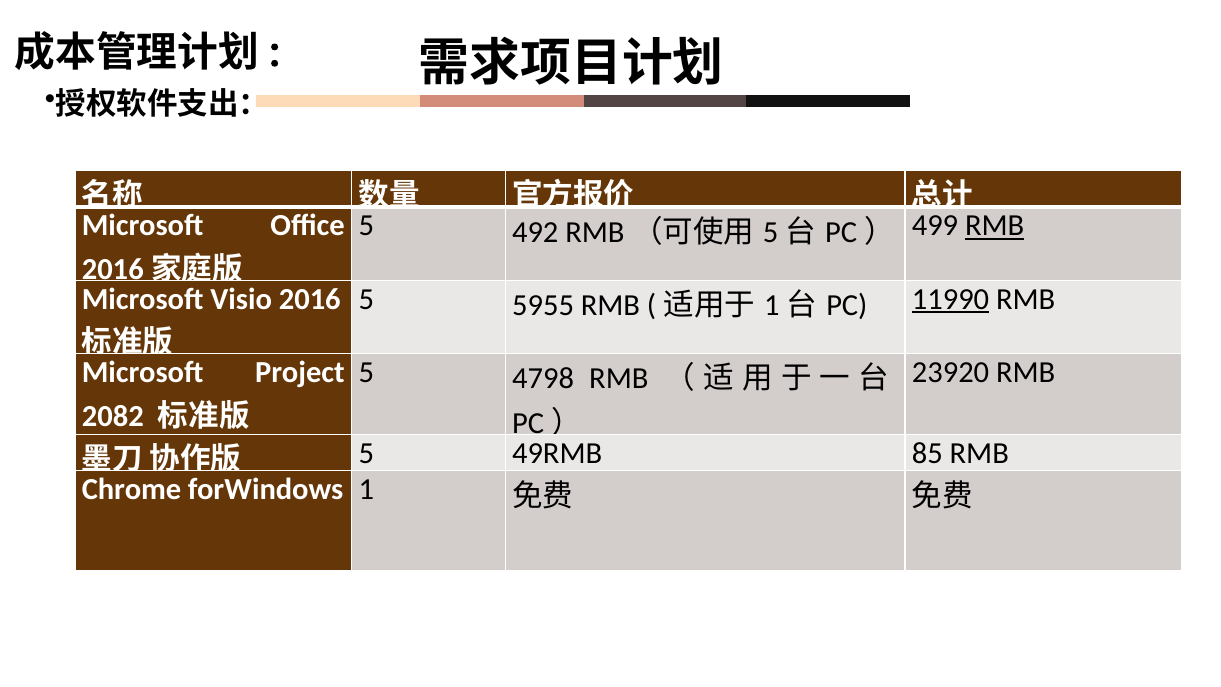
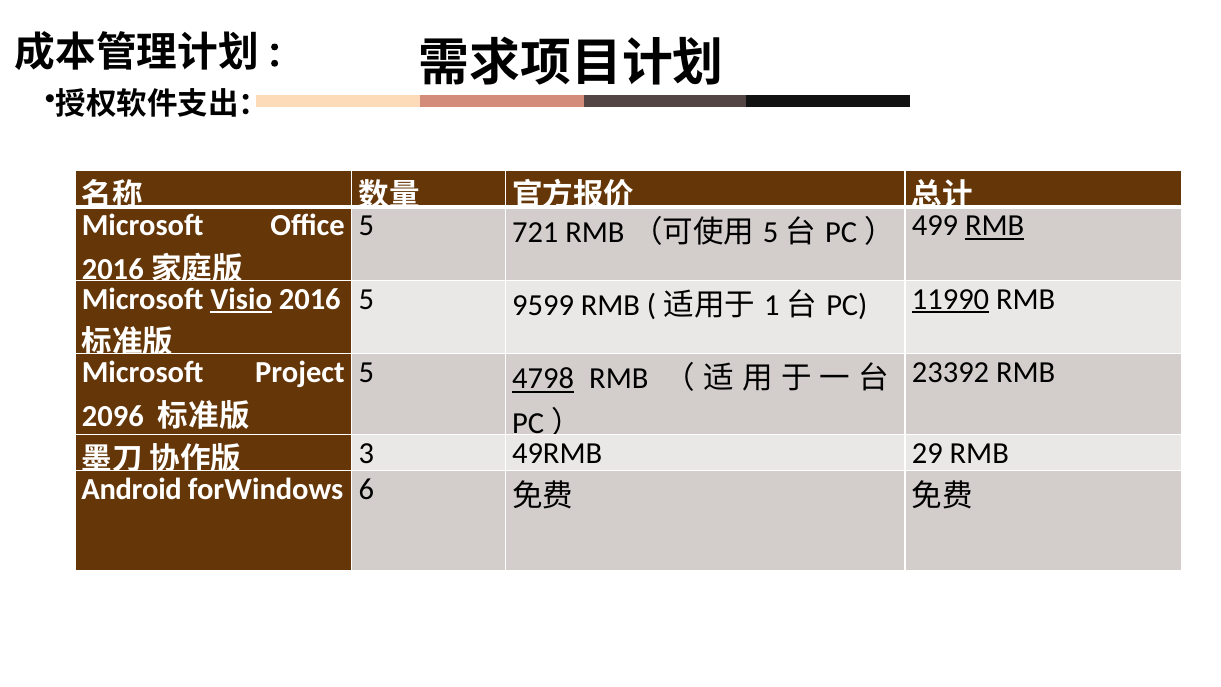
492: 492 -> 721 (535, 232)
Visio underline: none -> present (241, 299)
5955: 5955 -> 9599 (543, 305)
4798 underline: none -> present (543, 379)
23920: 23920 -> 23392 (951, 372)
2082: 2082 -> 2096 (113, 416)
5: 5 -> 3 (366, 453)
85: 85 -> 29 (927, 453)
Chrome: Chrome -> Android (132, 490)
1: 1 -> 6 (366, 490)
